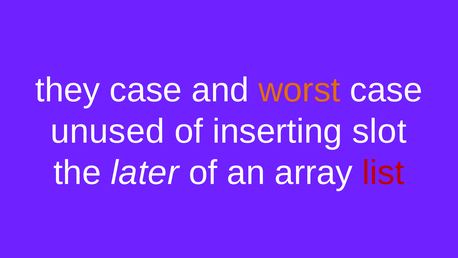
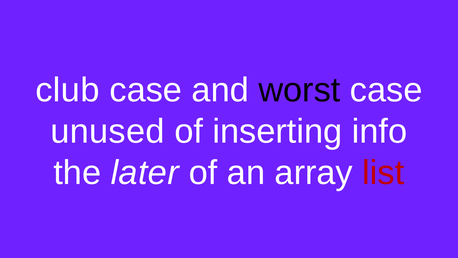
they: they -> club (67, 90)
worst colour: orange -> black (299, 90)
slot: slot -> info (379, 131)
